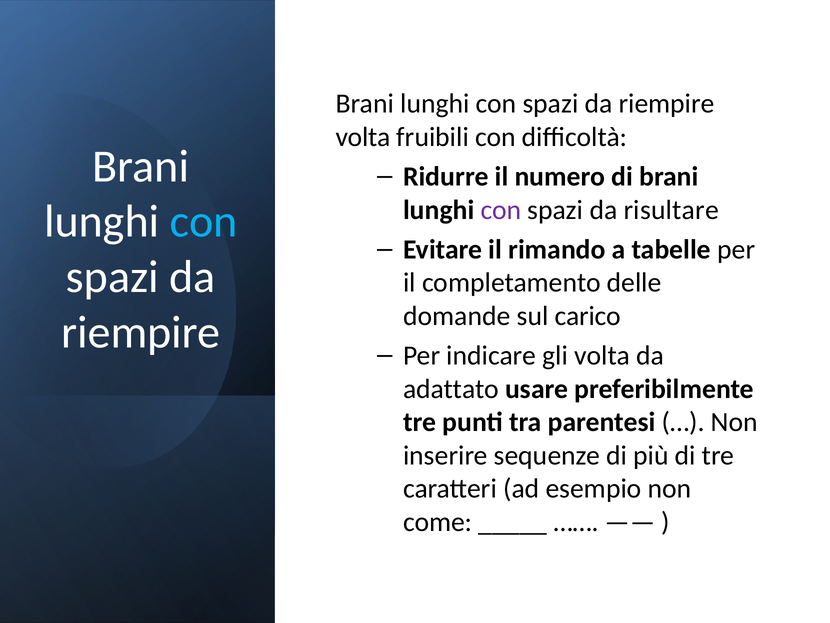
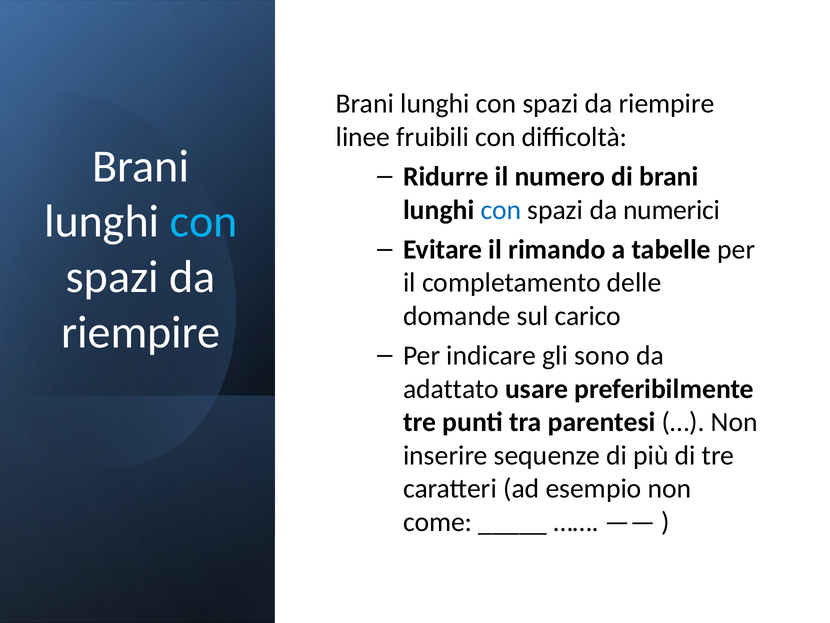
volta: volta -> linee (363, 137)
con colour: purple -> blue (501, 210)
risultare: risultare -> numerici (672, 210)
gli volta: volta -> sono (602, 355)
